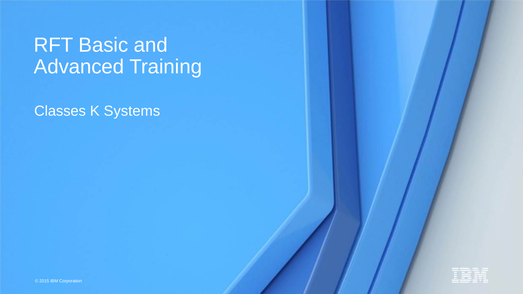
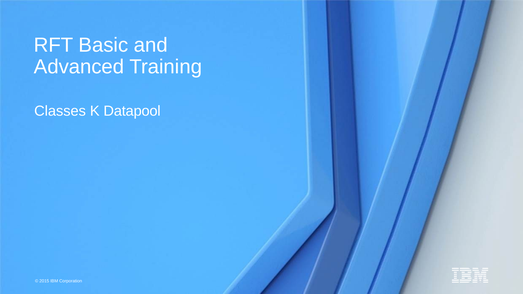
Systems: Systems -> Datapool (132, 111)
